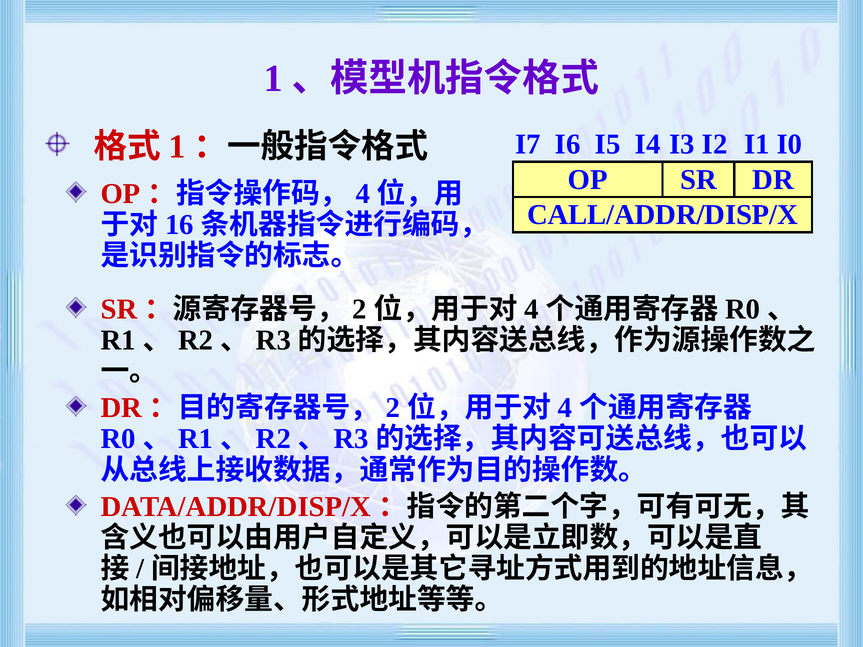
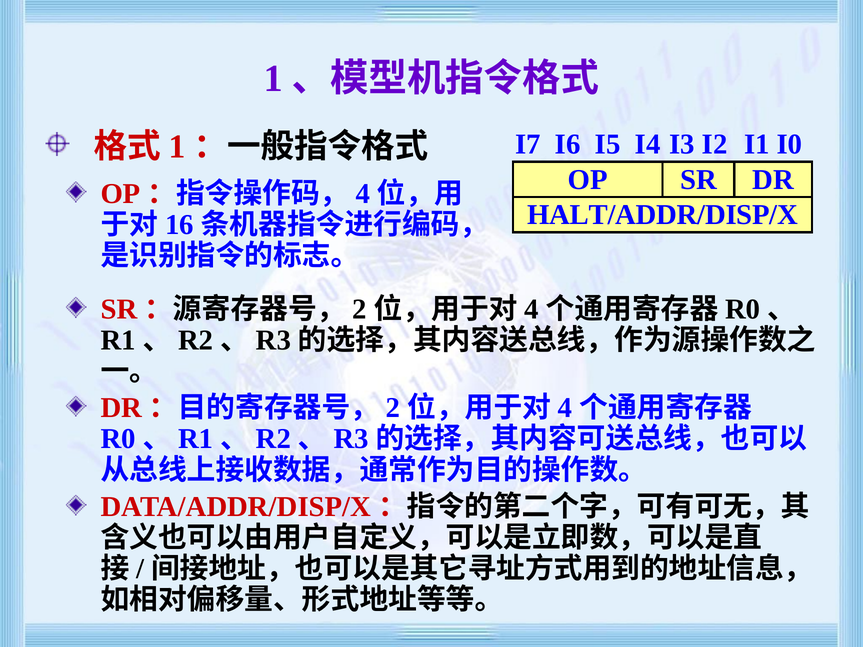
CALL/ADDR/DISP/X: CALL/ADDR/DISP/X -> HALT/ADDR/DISP/X (663, 215)
